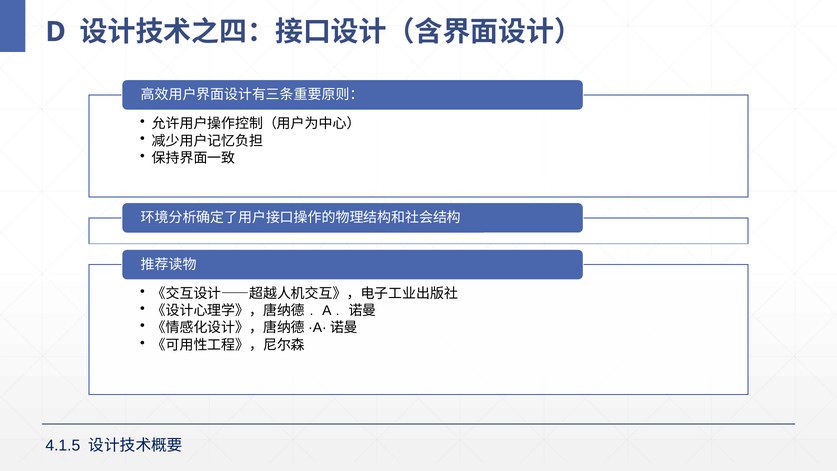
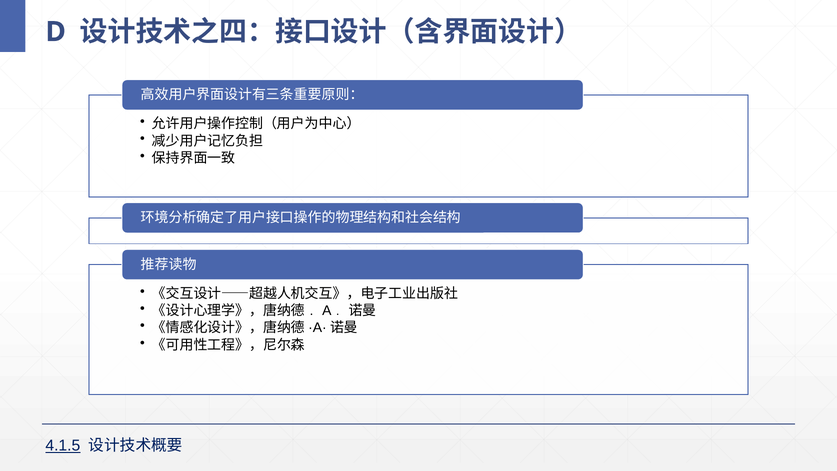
4.1.5 underline: none -> present (63, 446)
